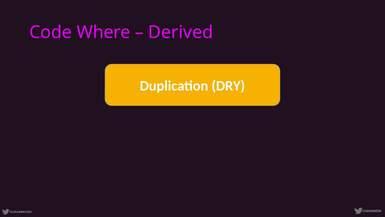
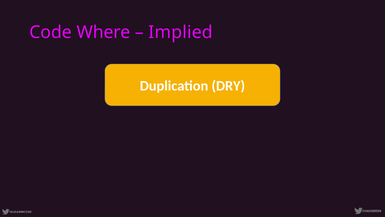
Derived: Derived -> Implied (181, 32)
